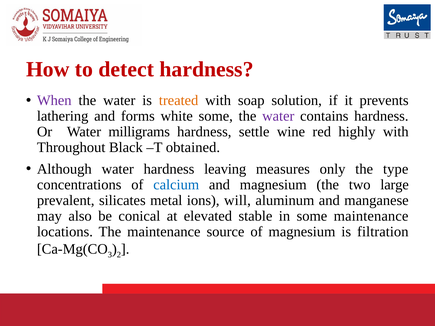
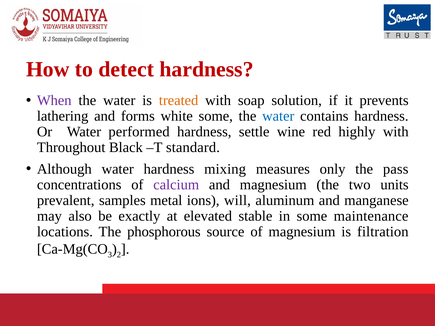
water colour: purple -> blue (278, 116)
milligrams: milligrams -> performed (139, 132)
obtained: obtained -> standard (193, 148)
leaving: leaving -> mixing (225, 169)
type: type -> pass (396, 169)
calcium colour: blue -> purple (176, 185)
large: large -> units (395, 185)
silicates: silicates -> samples (122, 201)
conical: conical -> exactly (139, 216)
The maintenance: maintenance -> phosphorous (164, 232)
